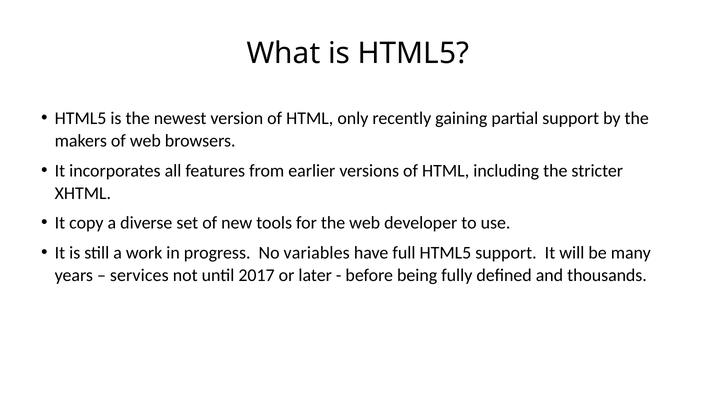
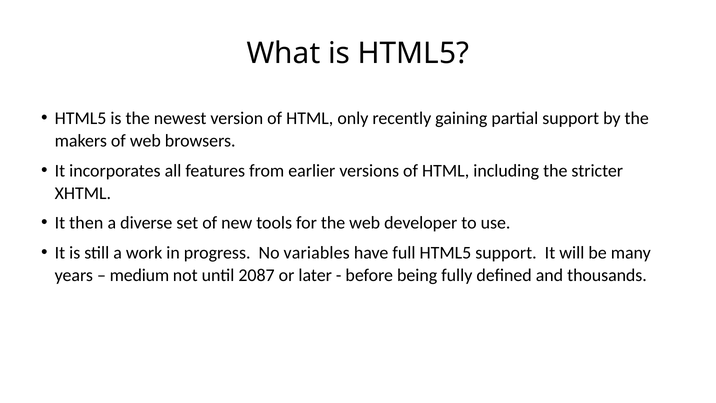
copy: copy -> then (86, 223)
services: services -> medium (139, 275)
2017: 2017 -> 2087 (257, 275)
